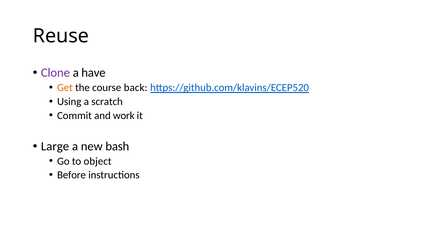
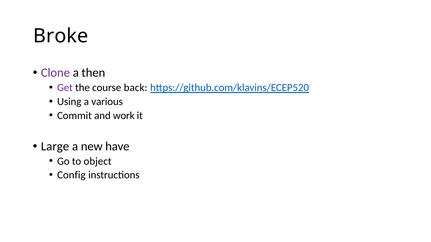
Reuse: Reuse -> Broke (61, 36)
have: have -> then (93, 73)
Get colour: orange -> purple (65, 88)
scratch: scratch -> various (107, 102)
bash: bash -> have (117, 147)
Before: Before -> Config (71, 175)
